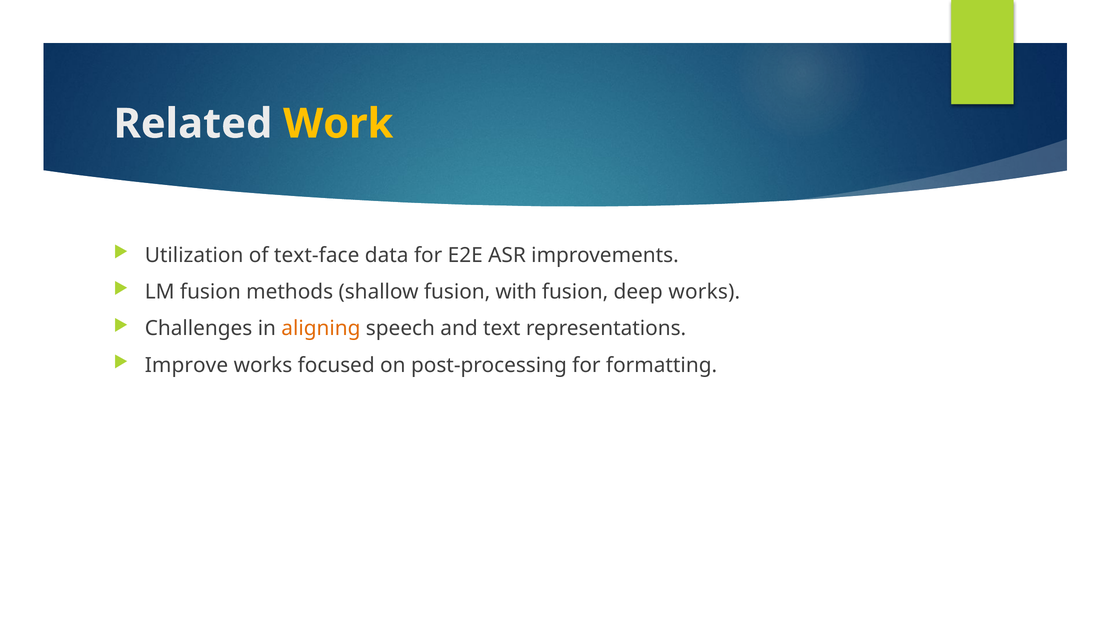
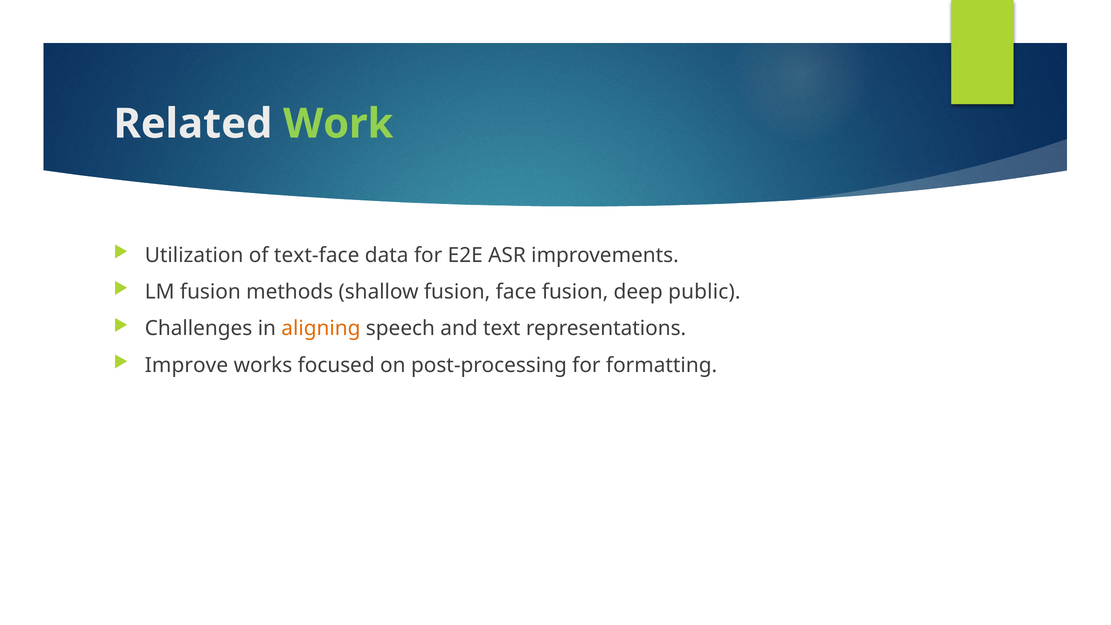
Work colour: yellow -> light green (338, 124)
with: with -> face (516, 292)
deep works: works -> public (704, 292)
